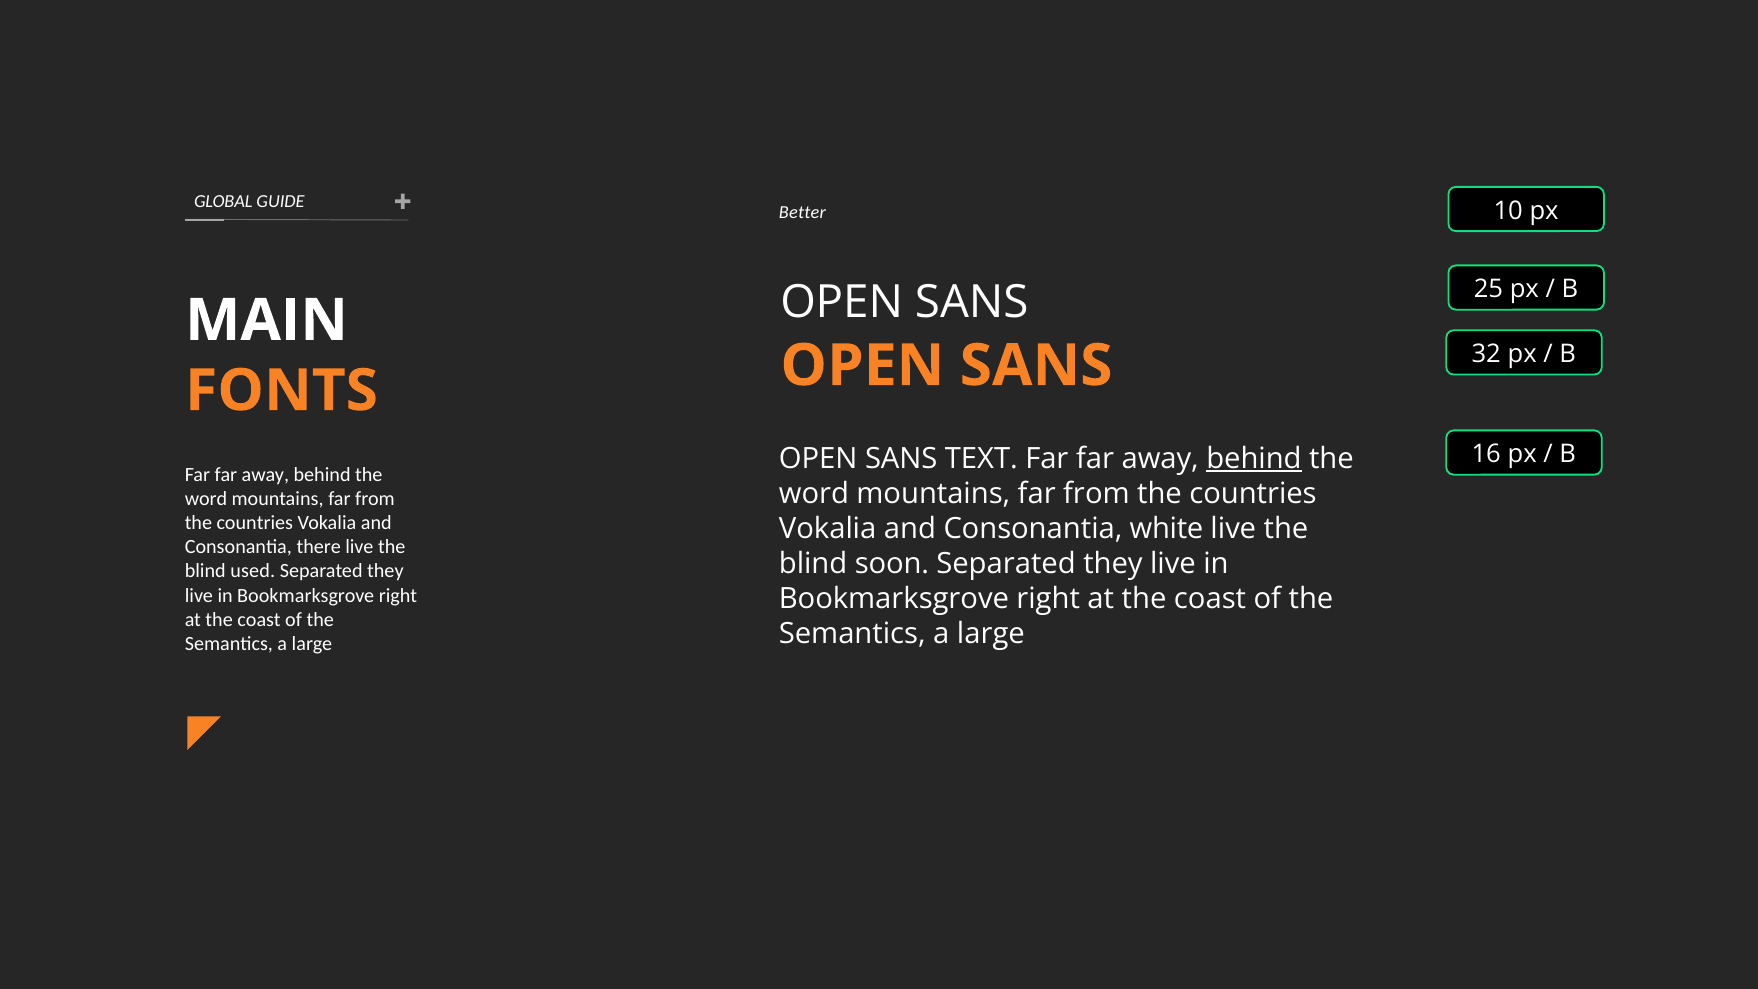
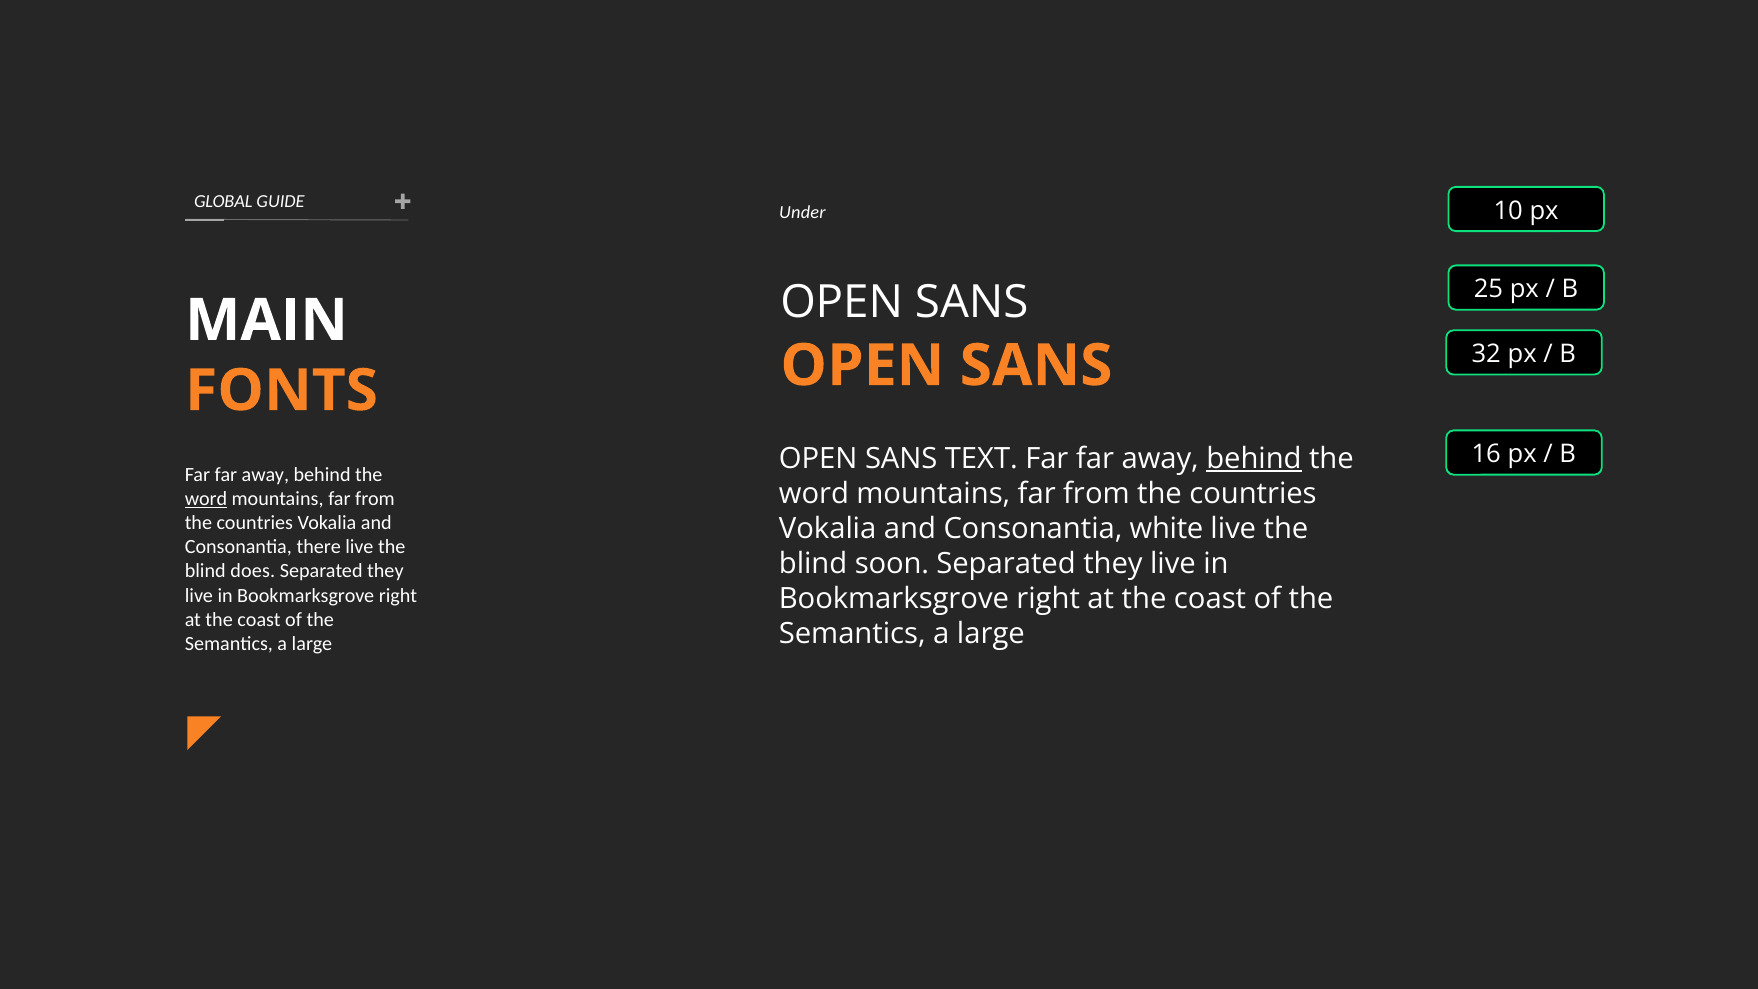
Better: Better -> Under (802, 212)
word underline: none -> present (206, 499)
used: used -> does (253, 571)
